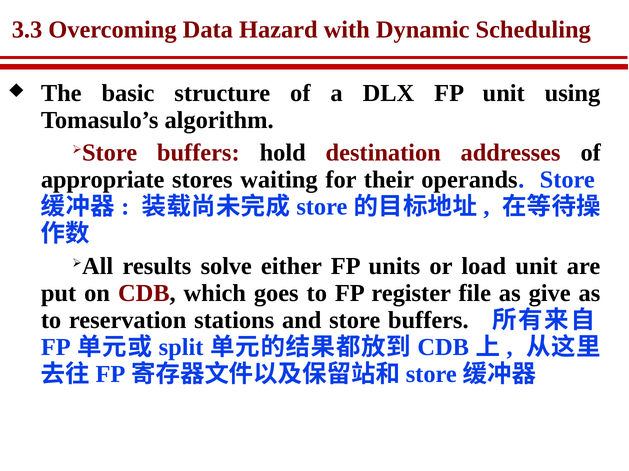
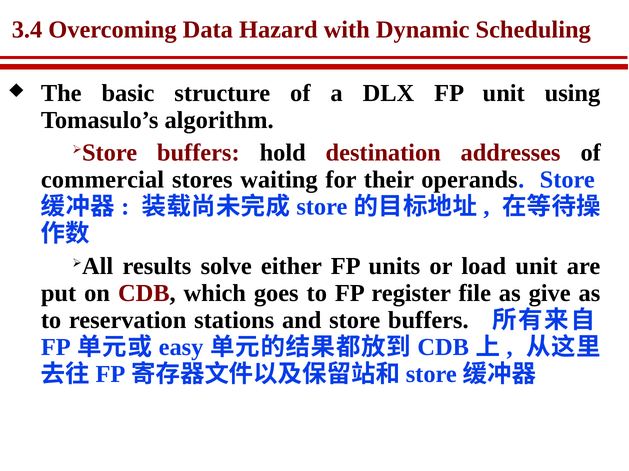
3.3: 3.3 -> 3.4 (27, 30)
appropriate: appropriate -> commercial (103, 180)
split: split -> easy (181, 348)
